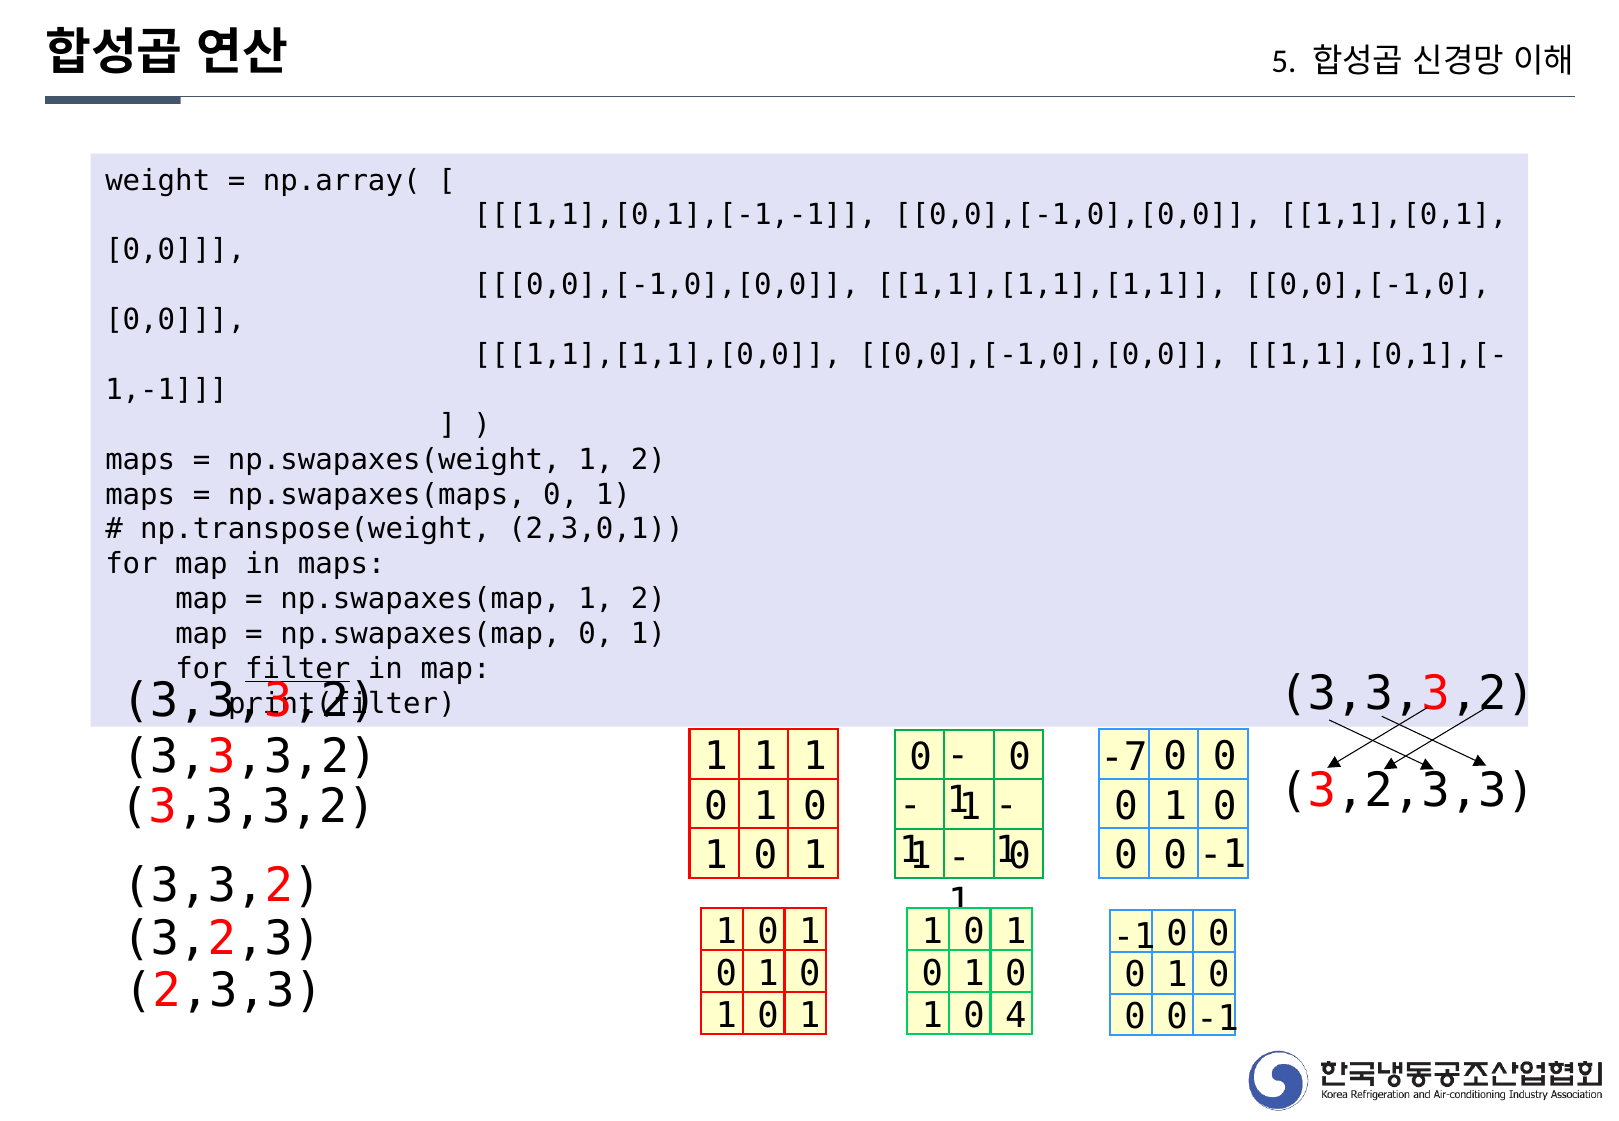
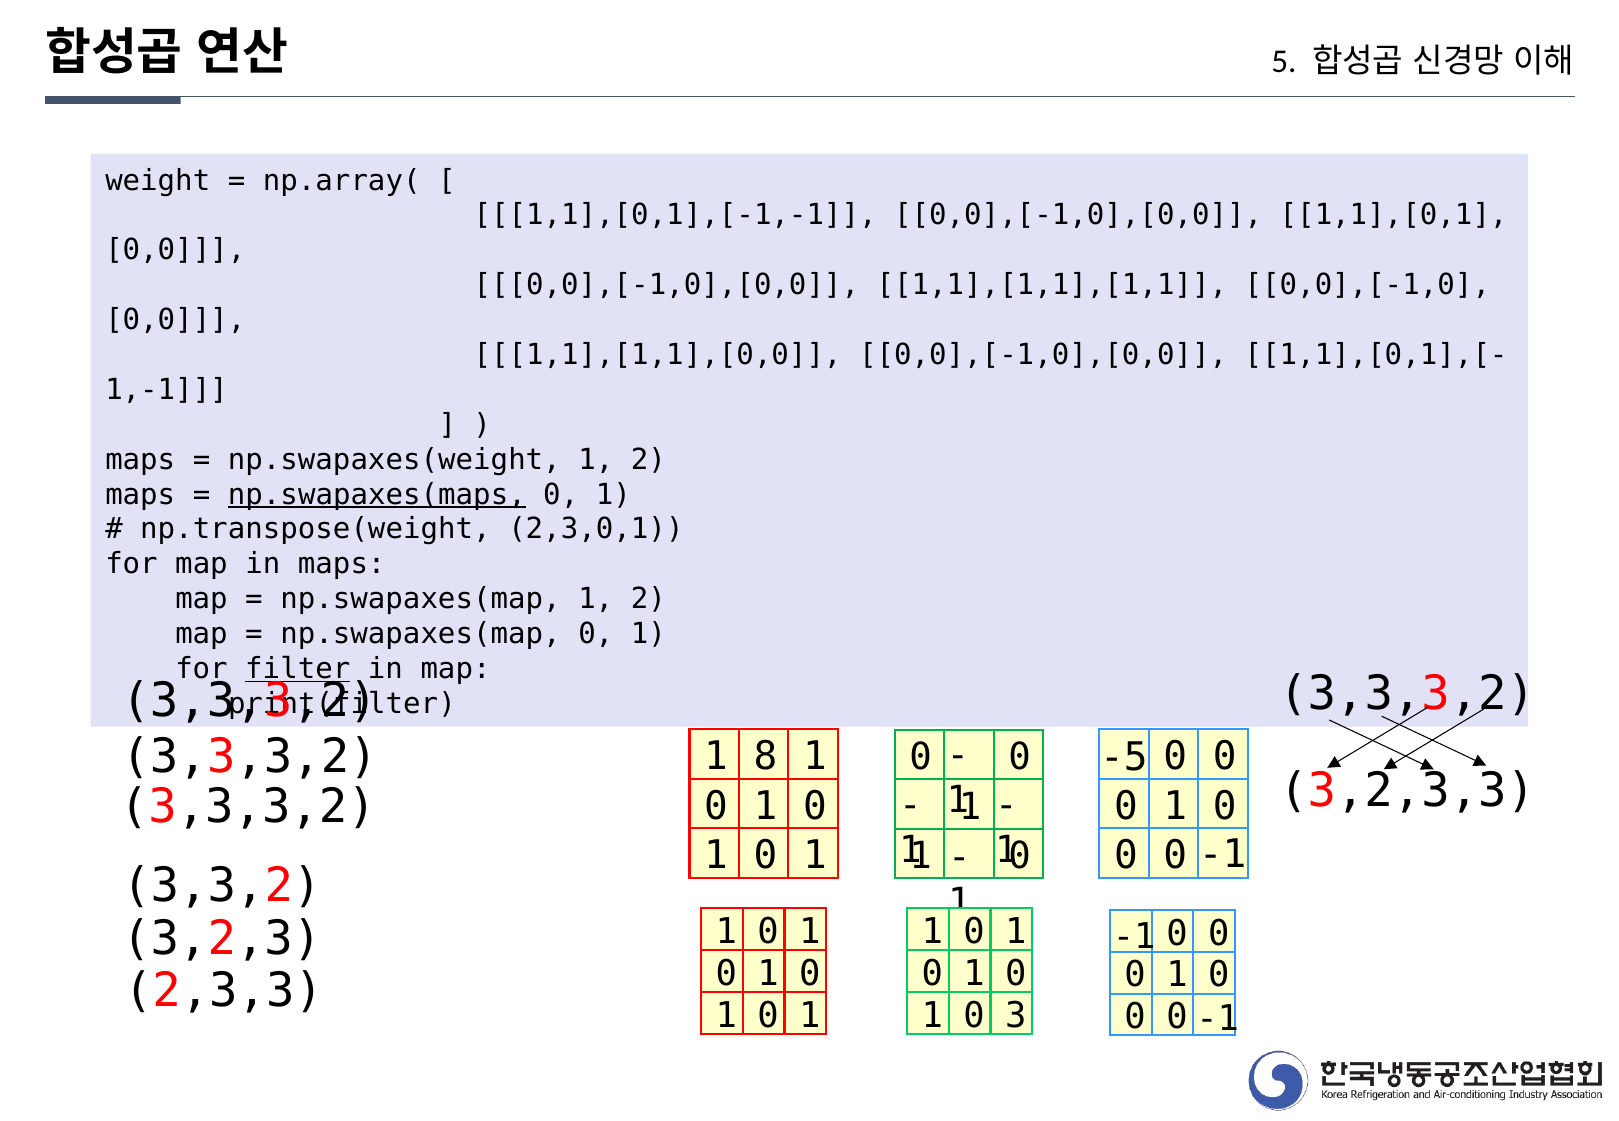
np.swapaxes(maps underline: none -> present (377, 494)
1: 1 -> 8 (765, 757)
-7: -7 -> -5 (1124, 758)
4: 4 -> 3 (1016, 1015)
